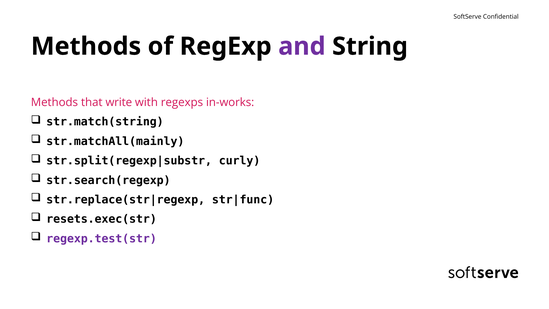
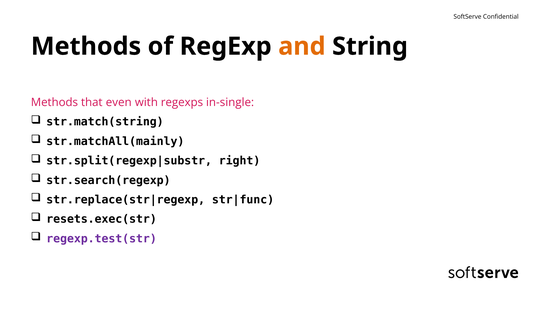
and colour: purple -> orange (302, 46)
write: write -> even (119, 102)
in-works: in-works -> in-single (230, 102)
curly: curly -> right (240, 161)
